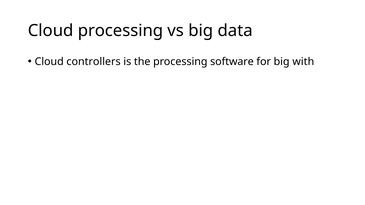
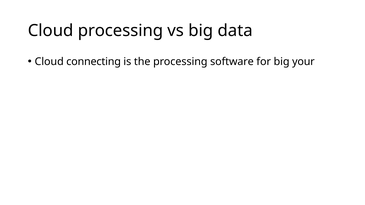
controllers: controllers -> connecting (94, 62)
with: with -> your (303, 62)
